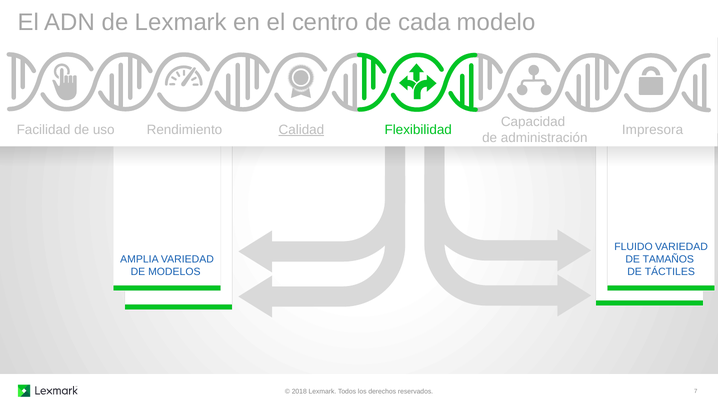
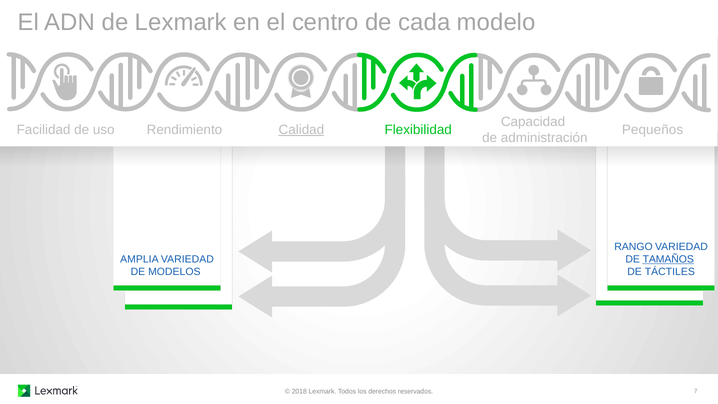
Impresora: Impresora -> Pequeños (653, 130)
FLUIDO: FLUIDO -> RANGO (633, 247)
TAMAÑOS underline: none -> present (668, 259)
